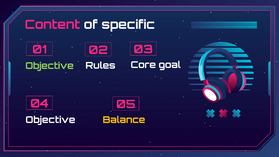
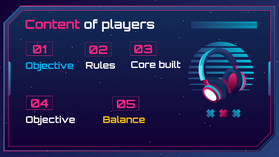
specific: specific -> players (128, 25)
goal: goal -> built (170, 65)
Objective colour: light green -> light blue (50, 66)
